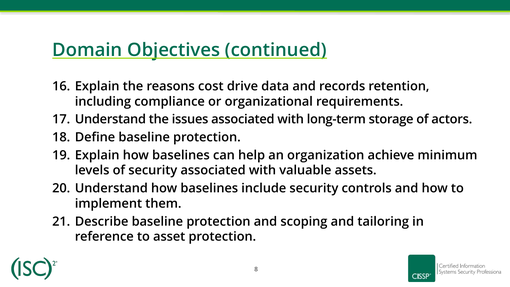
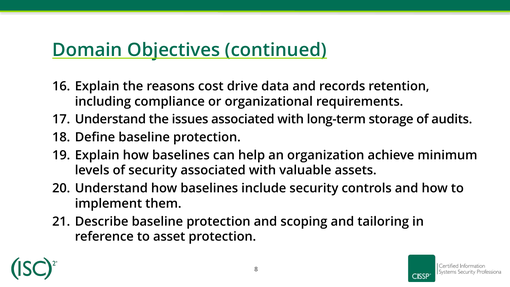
actors: actors -> audits (452, 119)
